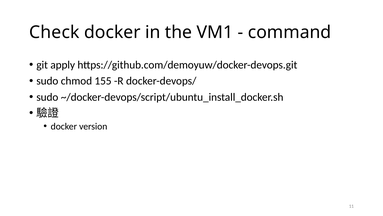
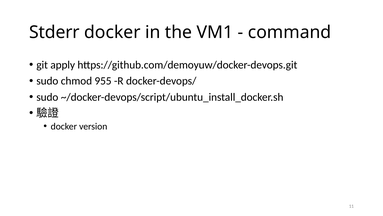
Check: Check -> Stderr (54, 32)
155: 155 -> 955 (103, 81)
